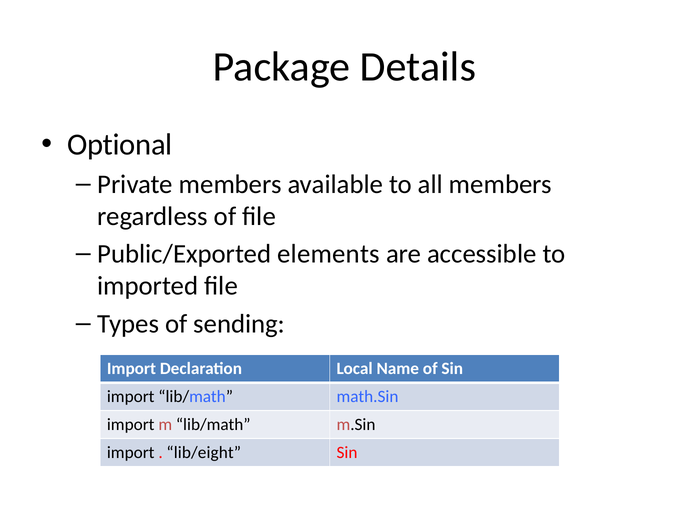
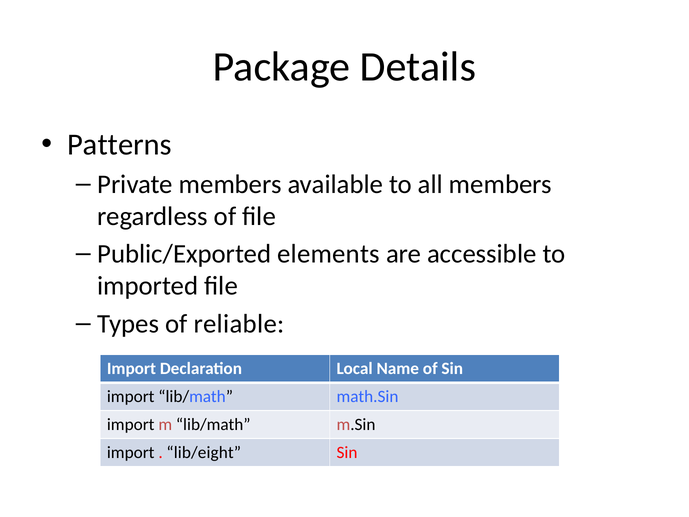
Optional: Optional -> Patterns (120, 145)
sending: sending -> reliable (239, 324)
